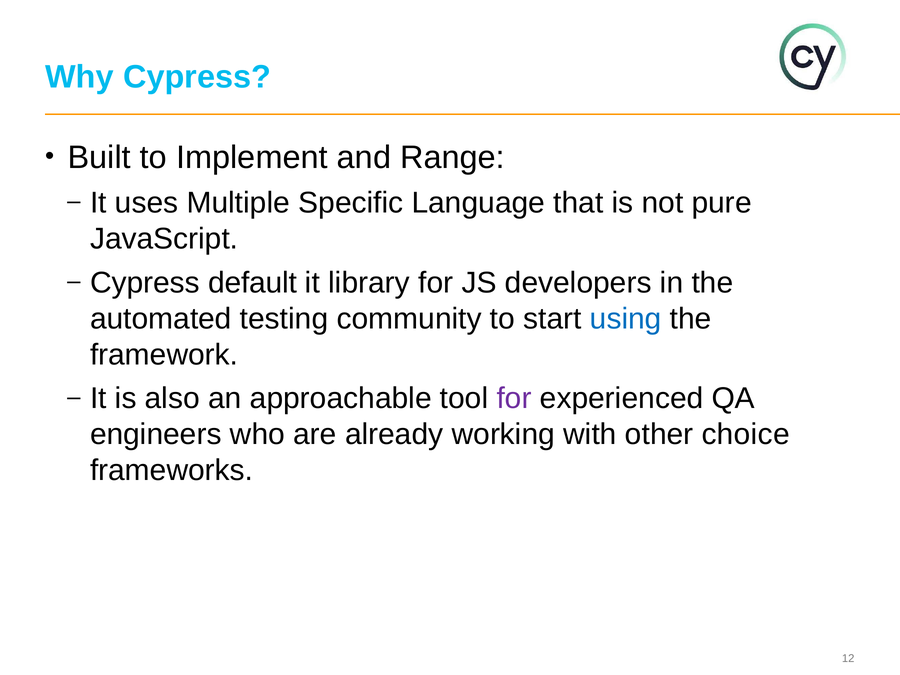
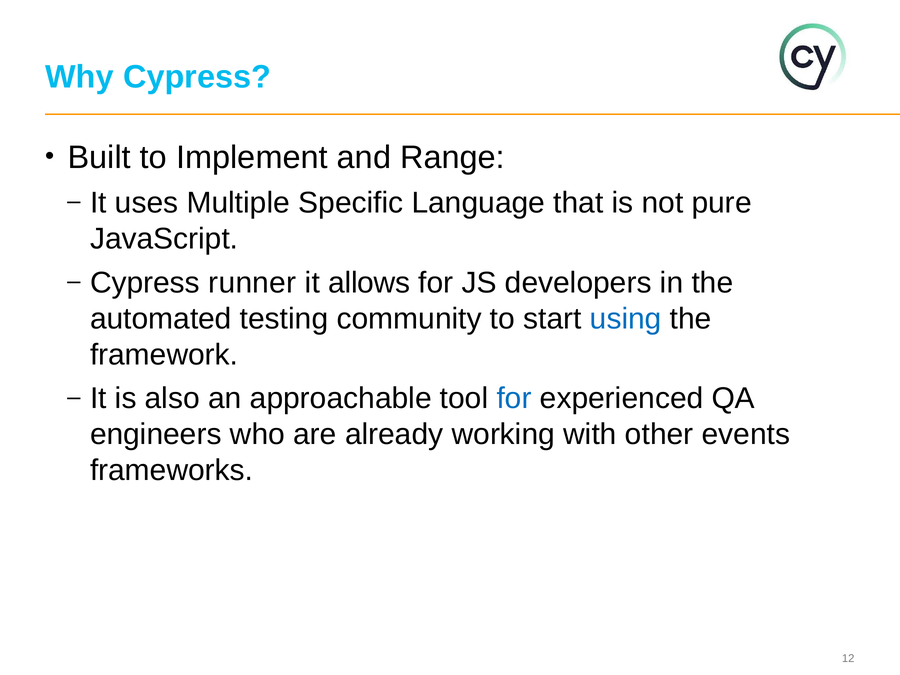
default: default -> runner (252, 283)
library: library -> allows (369, 283)
for colour: purple -> blue (514, 398)
choice: choice -> events (746, 434)
